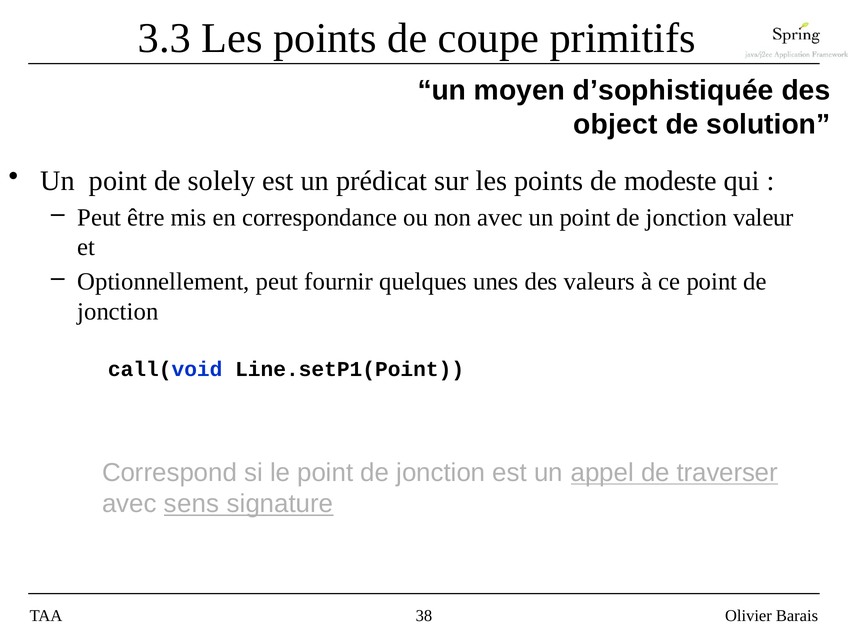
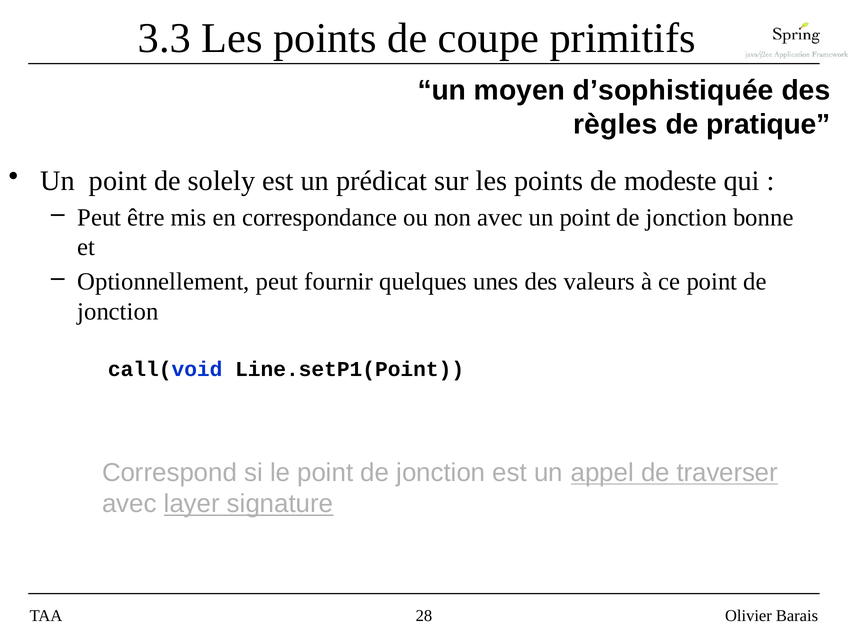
object: object -> règles (615, 125)
solution: solution -> pratique (768, 125)
valeur: valeur -> bonne (763, 217)
sens: sens -> layer (192, 504)
38: 38 -> 28 (424, 616)
